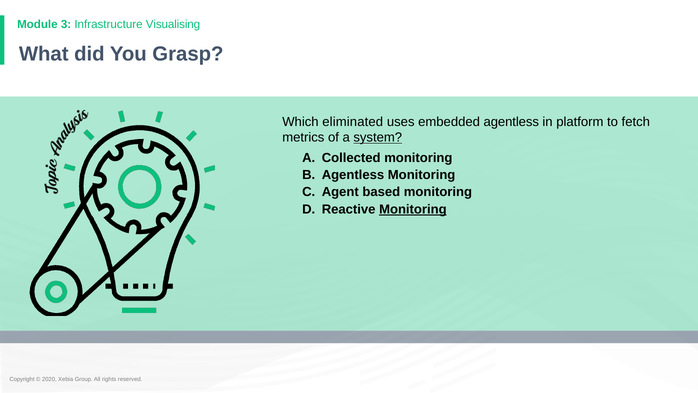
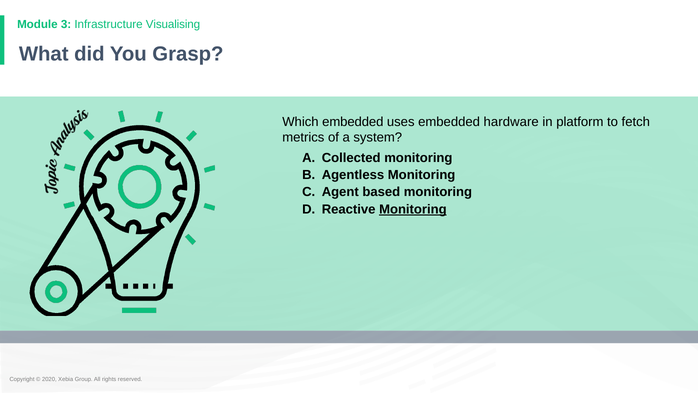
Which eliminated: eliminated -> embedded (353, 122)
embedded agentless: agentless -> hardware (511, 122)
system underline: present -> none (378, 137)
